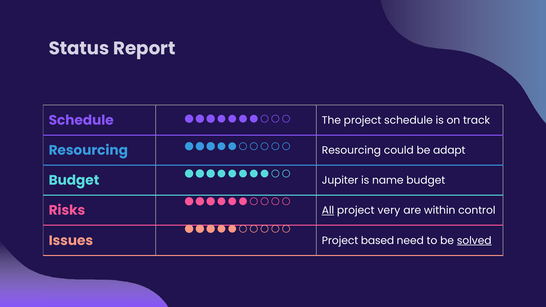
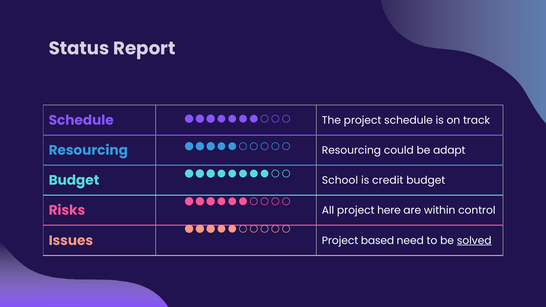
Jupiter: Jupiter -> School (340, 180)
name: name -> credit (388, 180)
All underline: present -> none (328, 211)
very: very -> here (389, 211)
